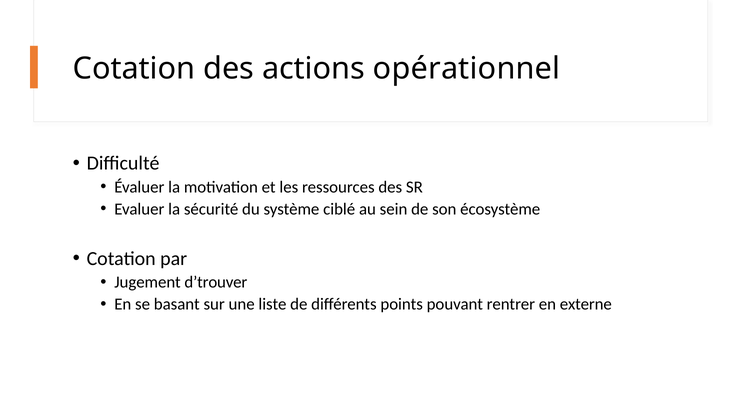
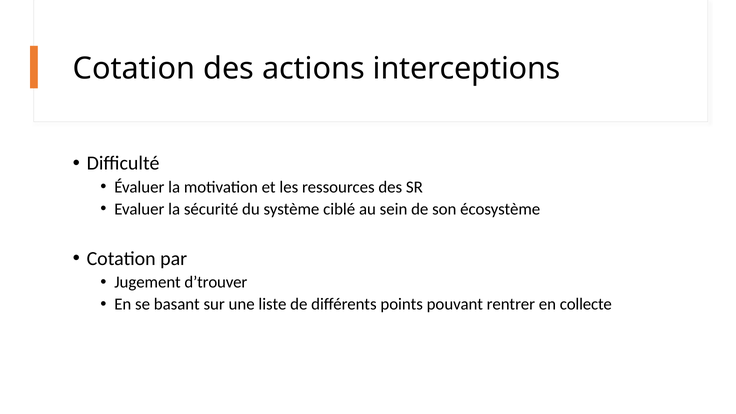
opérationnel: opérationnel -> interceptions (467, 69)
externe: externe -> collecte (586, 304)
